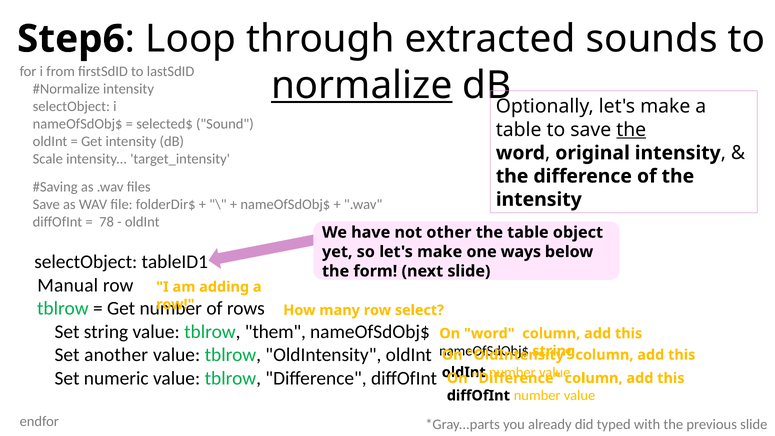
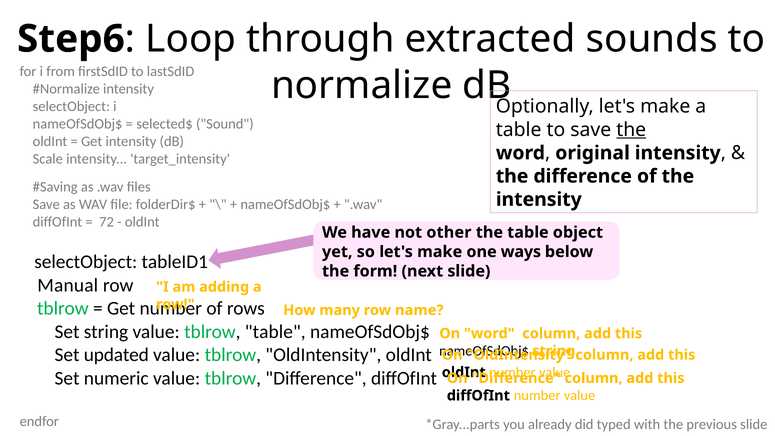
normalize underline: present -> none (362, 85)
78: 78 -> 72 (107, 222)
select: select -> name (419, 310)
tblrow them: them -> table (275, 332)
another: another -> updated (116, 355)
